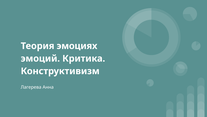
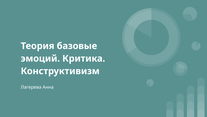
эмоциях: эмоциях -> базовые (77, 46)
